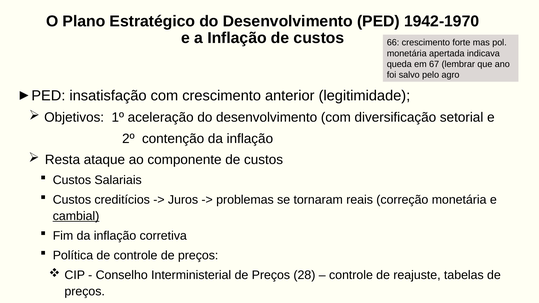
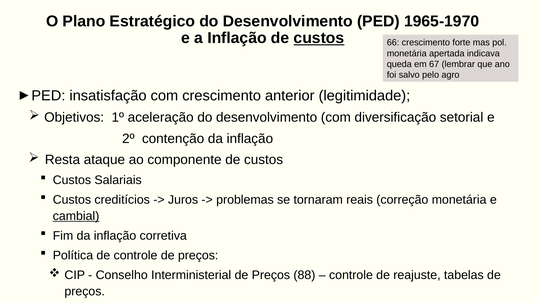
1942-1970: 1942-1970 -> 1965-1970 (442, 21)
custos underline: none -> present (319, 38)
28: 28 -> 88 (304, 275)
